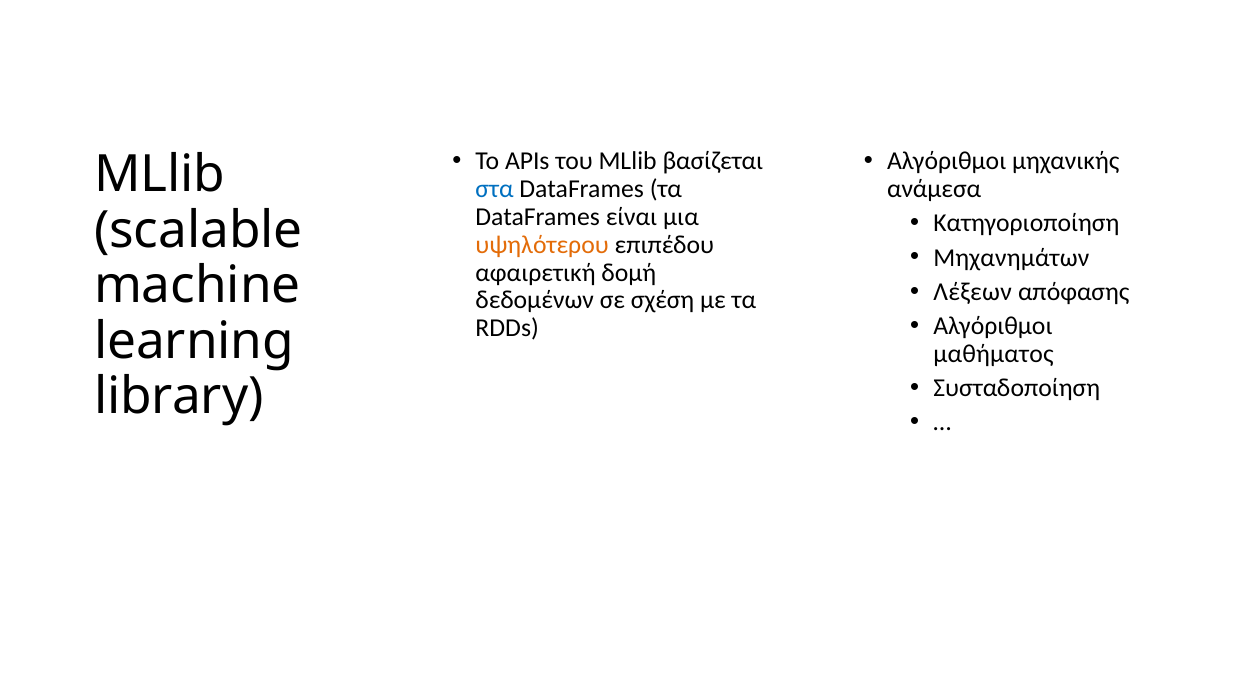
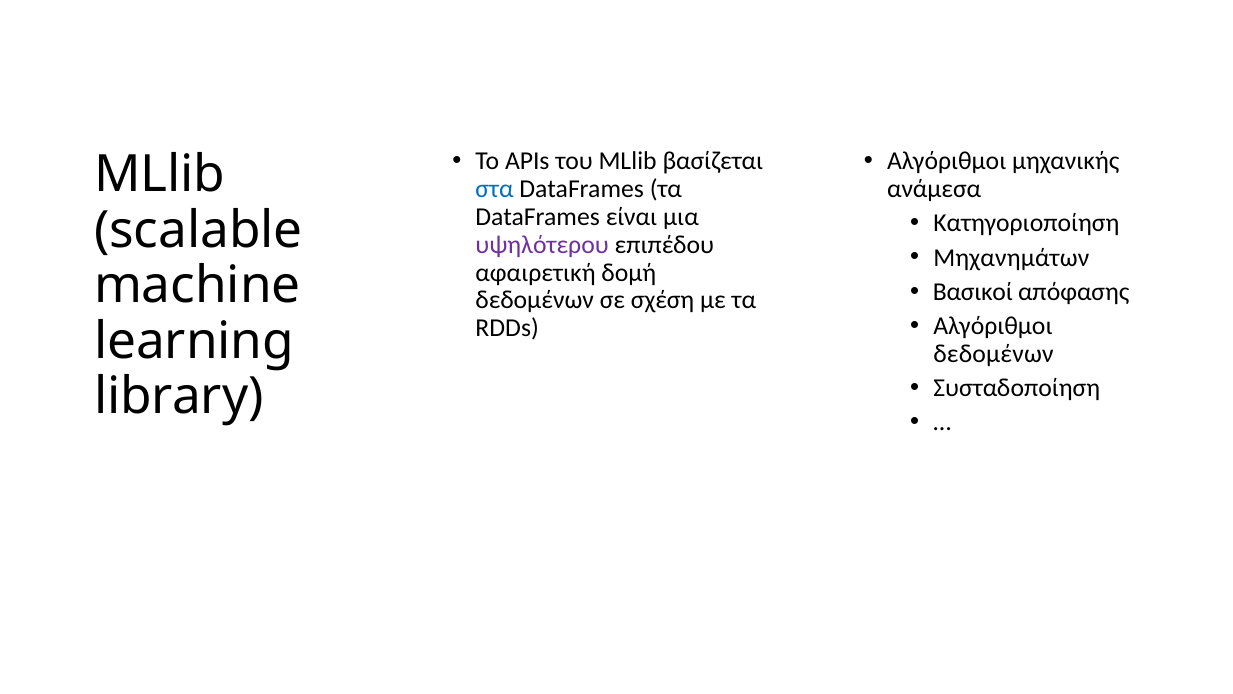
υψηλότερου colour: orange -> purple (542, 245)
Λέξεων: Λέξεων -> Βασικοί (973, 292)
μαθήματος: μαθήματος -> δεδομένων (993, 354)
